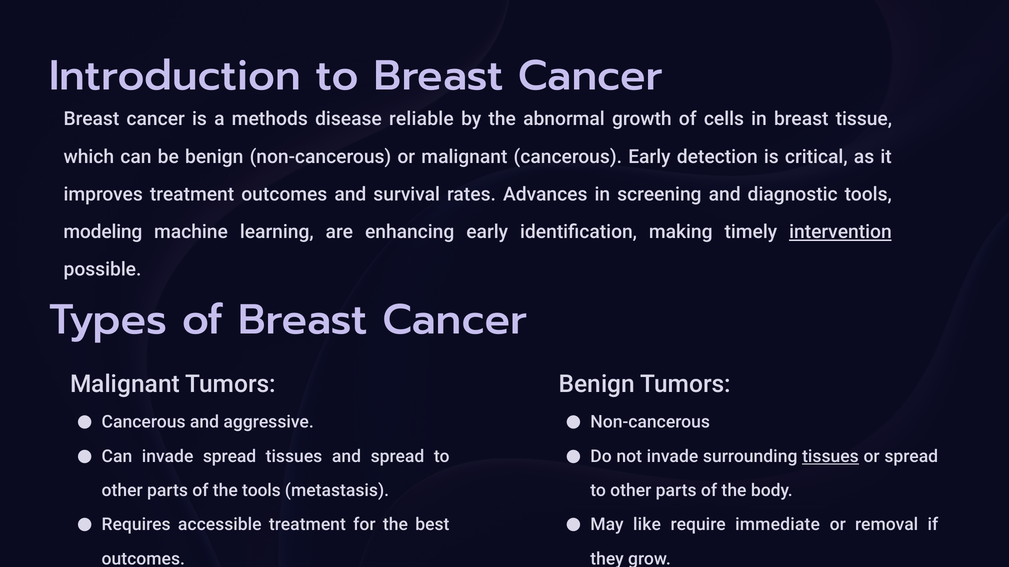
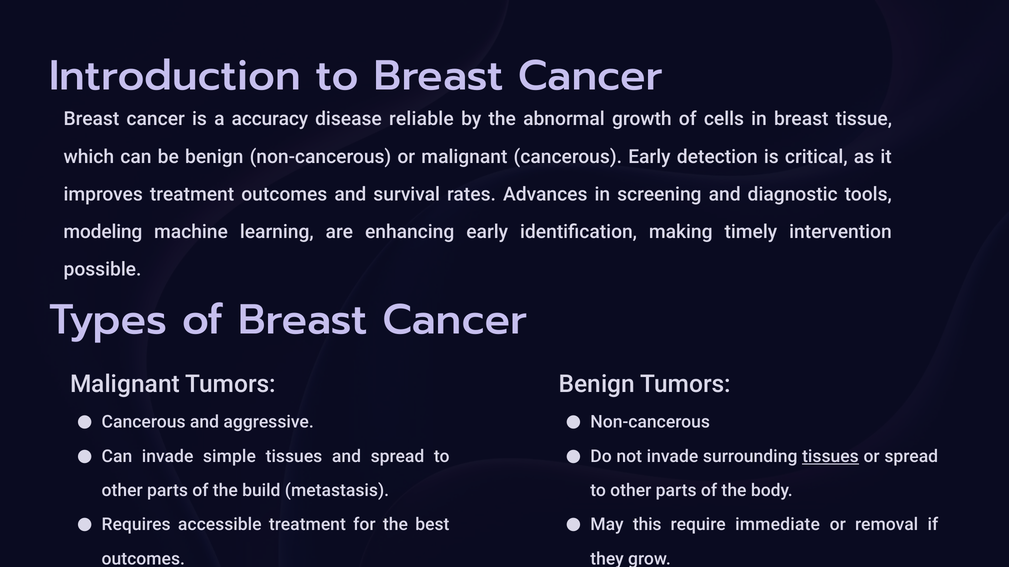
methods: methods -> accuracy (270, 119)
intervention underline: present -> none (840, 232)
invade spread: spread -> simple (229, 457)
the tools: tools -> build (261, 491)
like: like -> this (647, 525)
